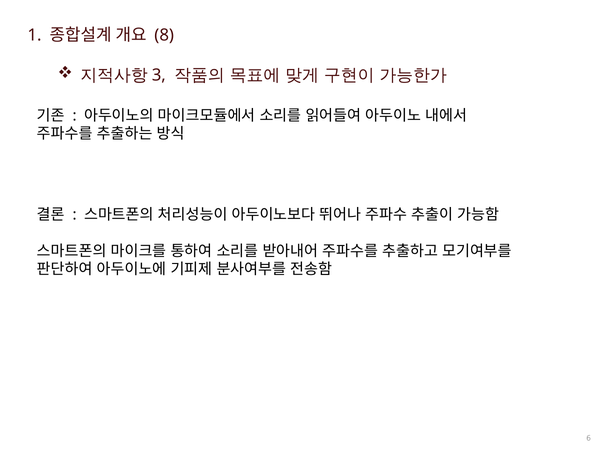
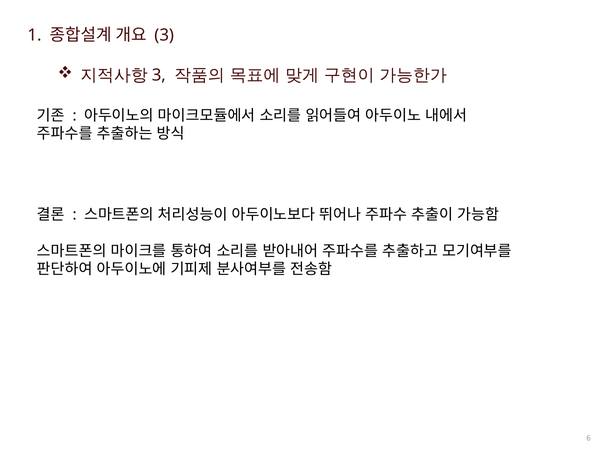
8: 8 -> 3 (164, 35)
